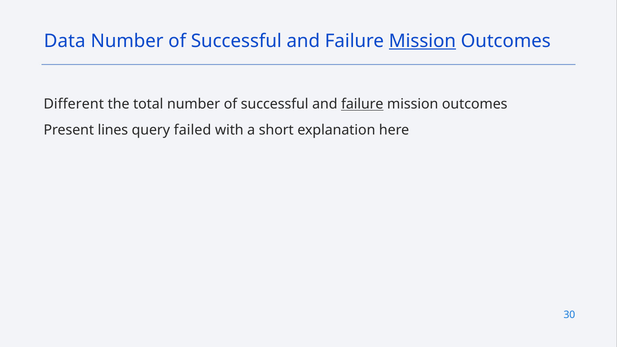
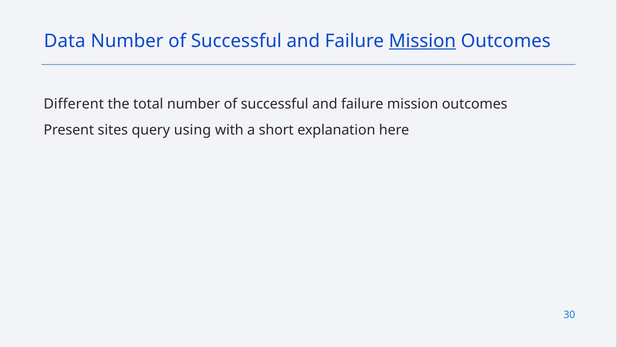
failure underline: present -> none (362, 104)
lines: lines -> sites (113, 130)
failed: failed -> using (193, 130)
